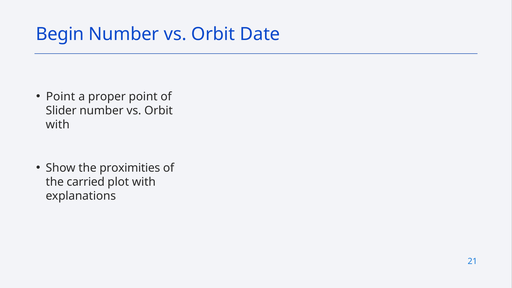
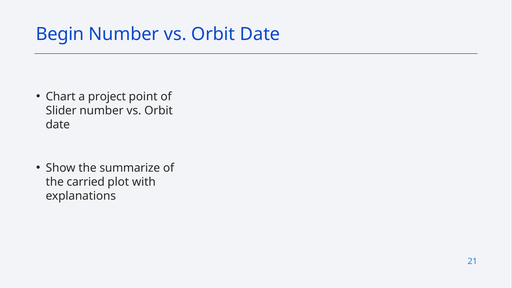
Point: Point -> Chart (61, 97)
proper: proper -> project (107, 97)
with: with -> date (58, 125)
proximities: proximities -> summarize (130, 168)
